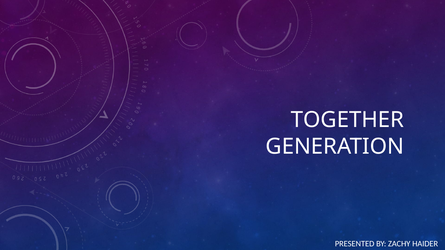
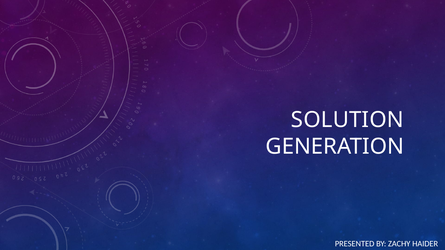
TOGETHER: TOGETHER -> SOLUTION (347, 120)
